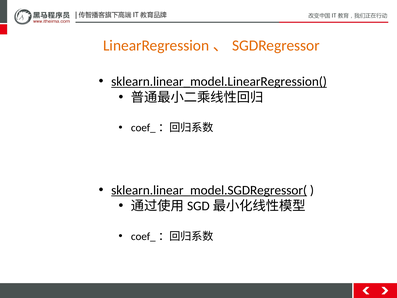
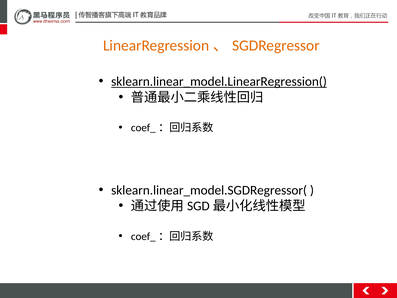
sklearn.linear_model.SGDRegressor( underline: present -> none (209, 190)
